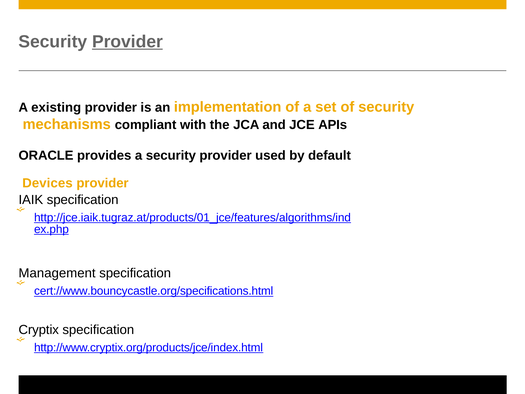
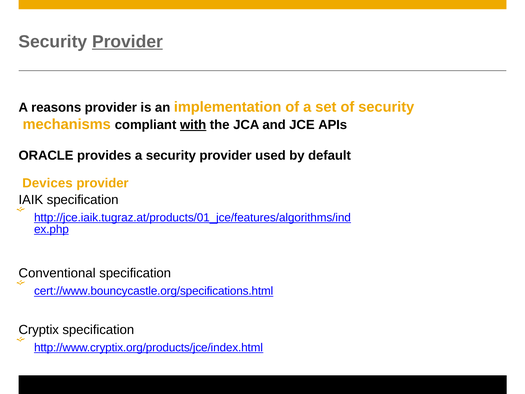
existing: existing -> reasons (56, 107)
with underline: none -> present (193, 125)
Management: Management -> Conventional (57, 273)
